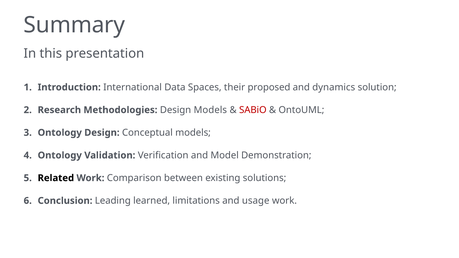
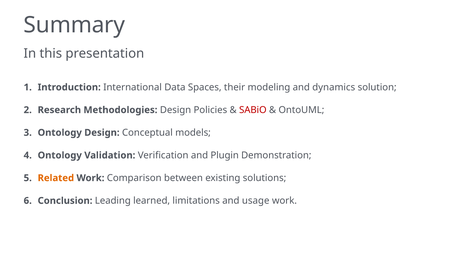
proposed: proposed -> modeling (269, 87)
Design Models: Models -> Policies (210, 110)
Model: Model -> Plugin (225, 155)
Related colour: black -> orange (56, 178)
